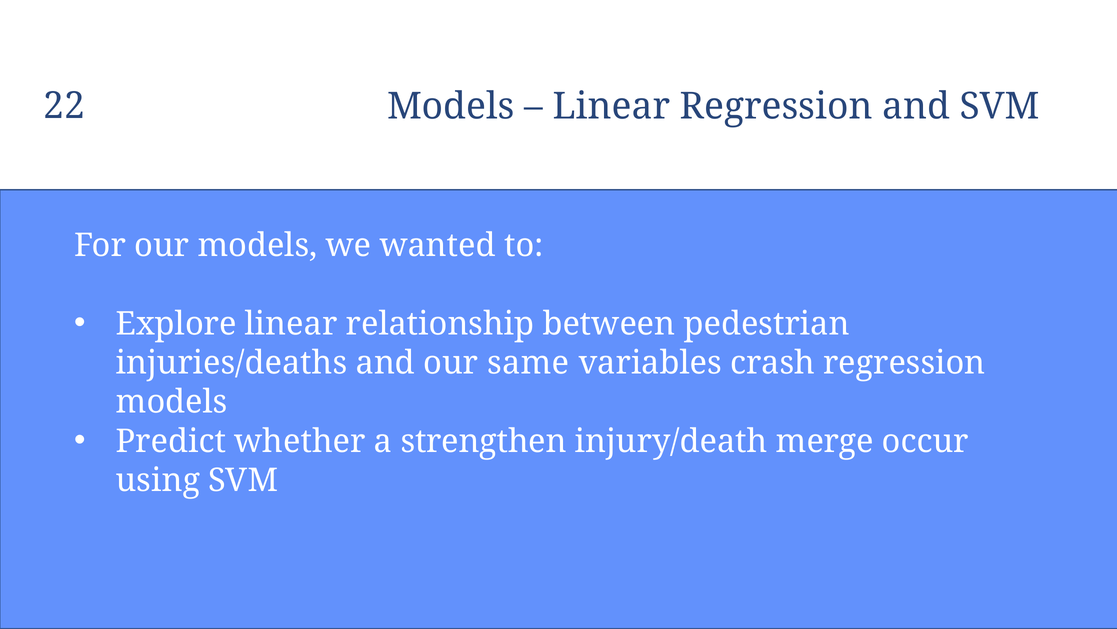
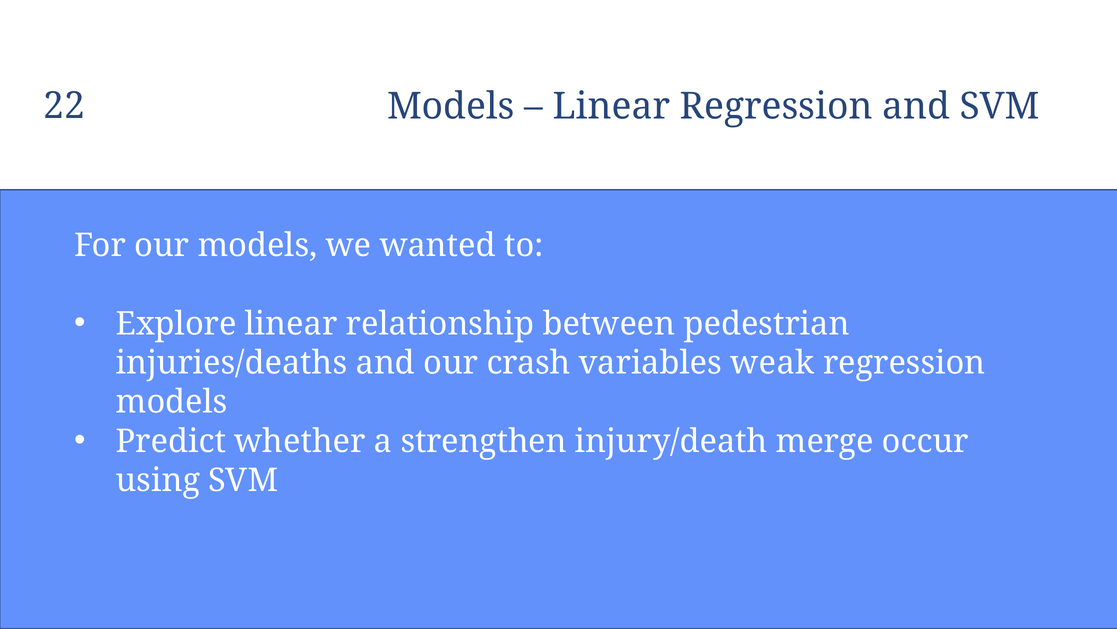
same: same -> crash (529, 363)
crash: crash -> weak (772, 363)
